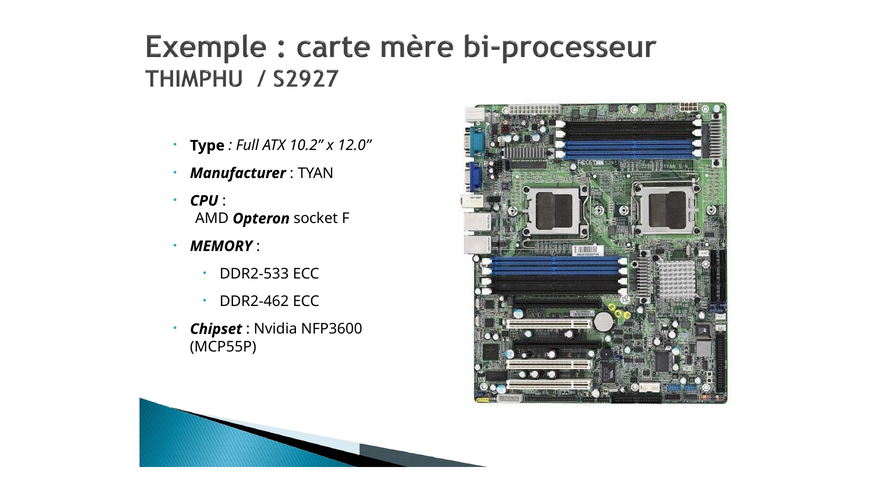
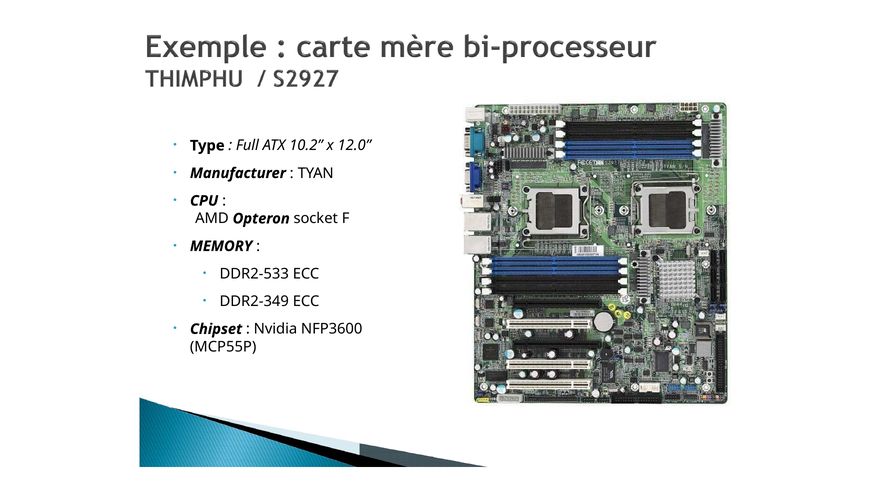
DDR2-462: DDR2-462 -> DDR2-349 (254, 301)
